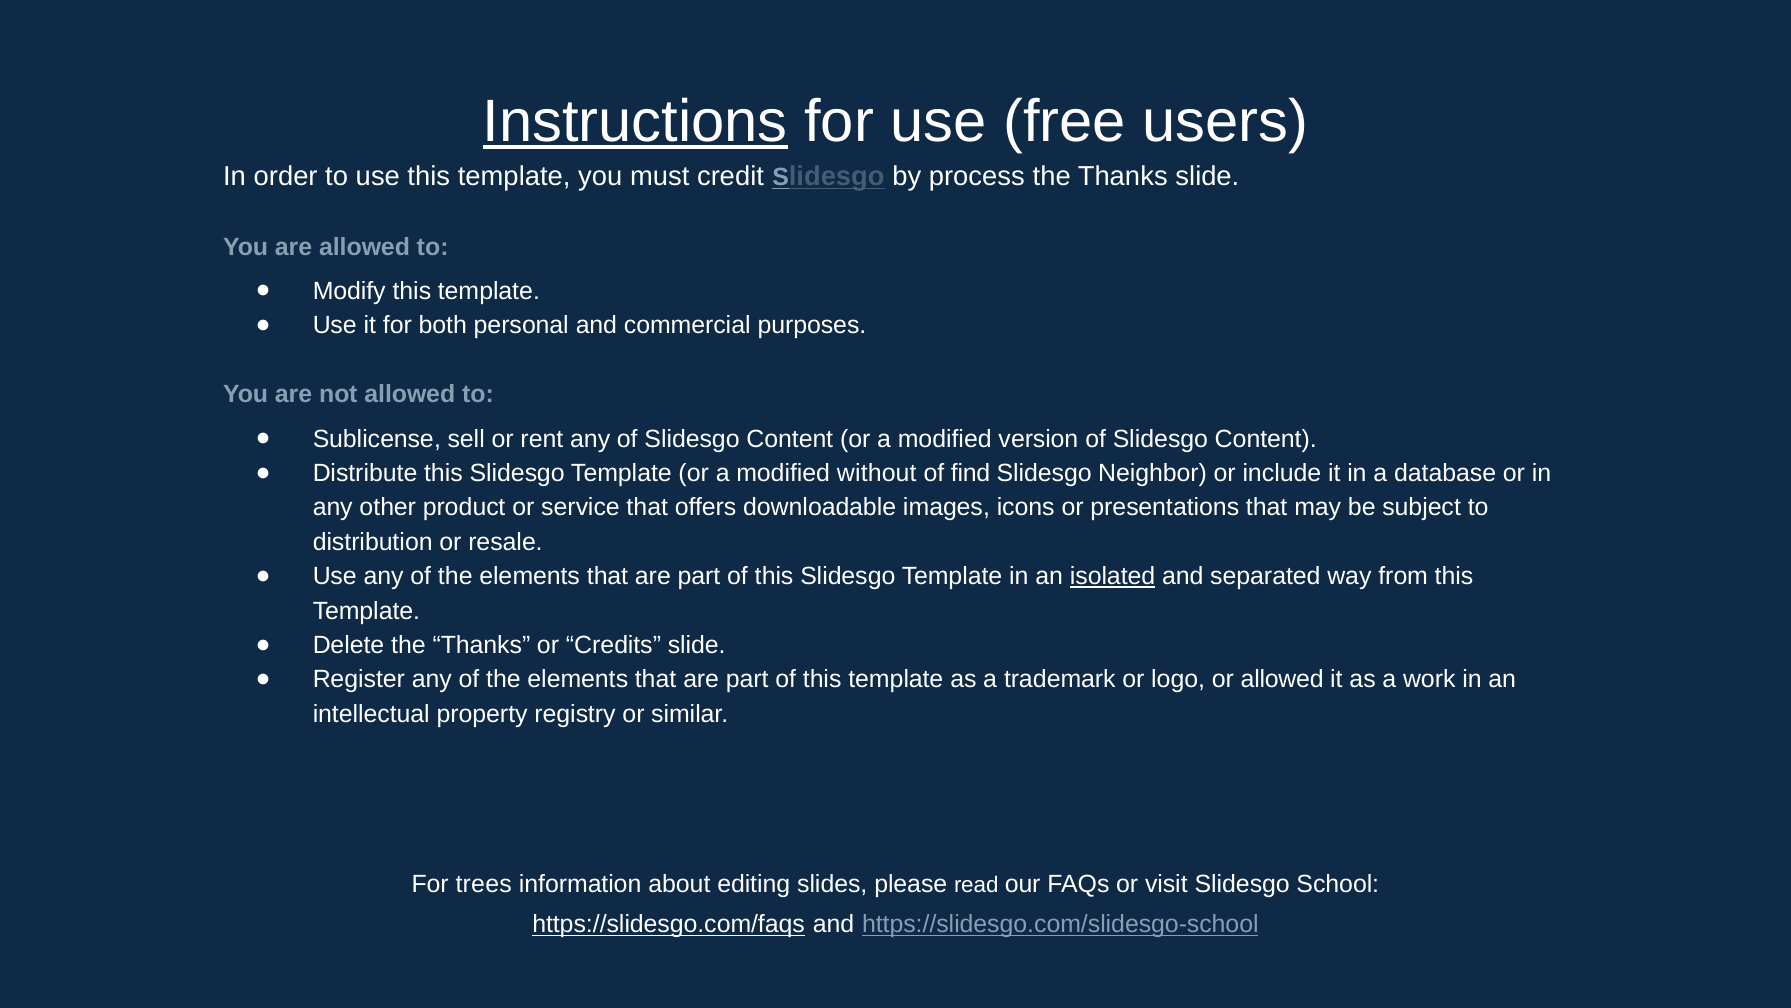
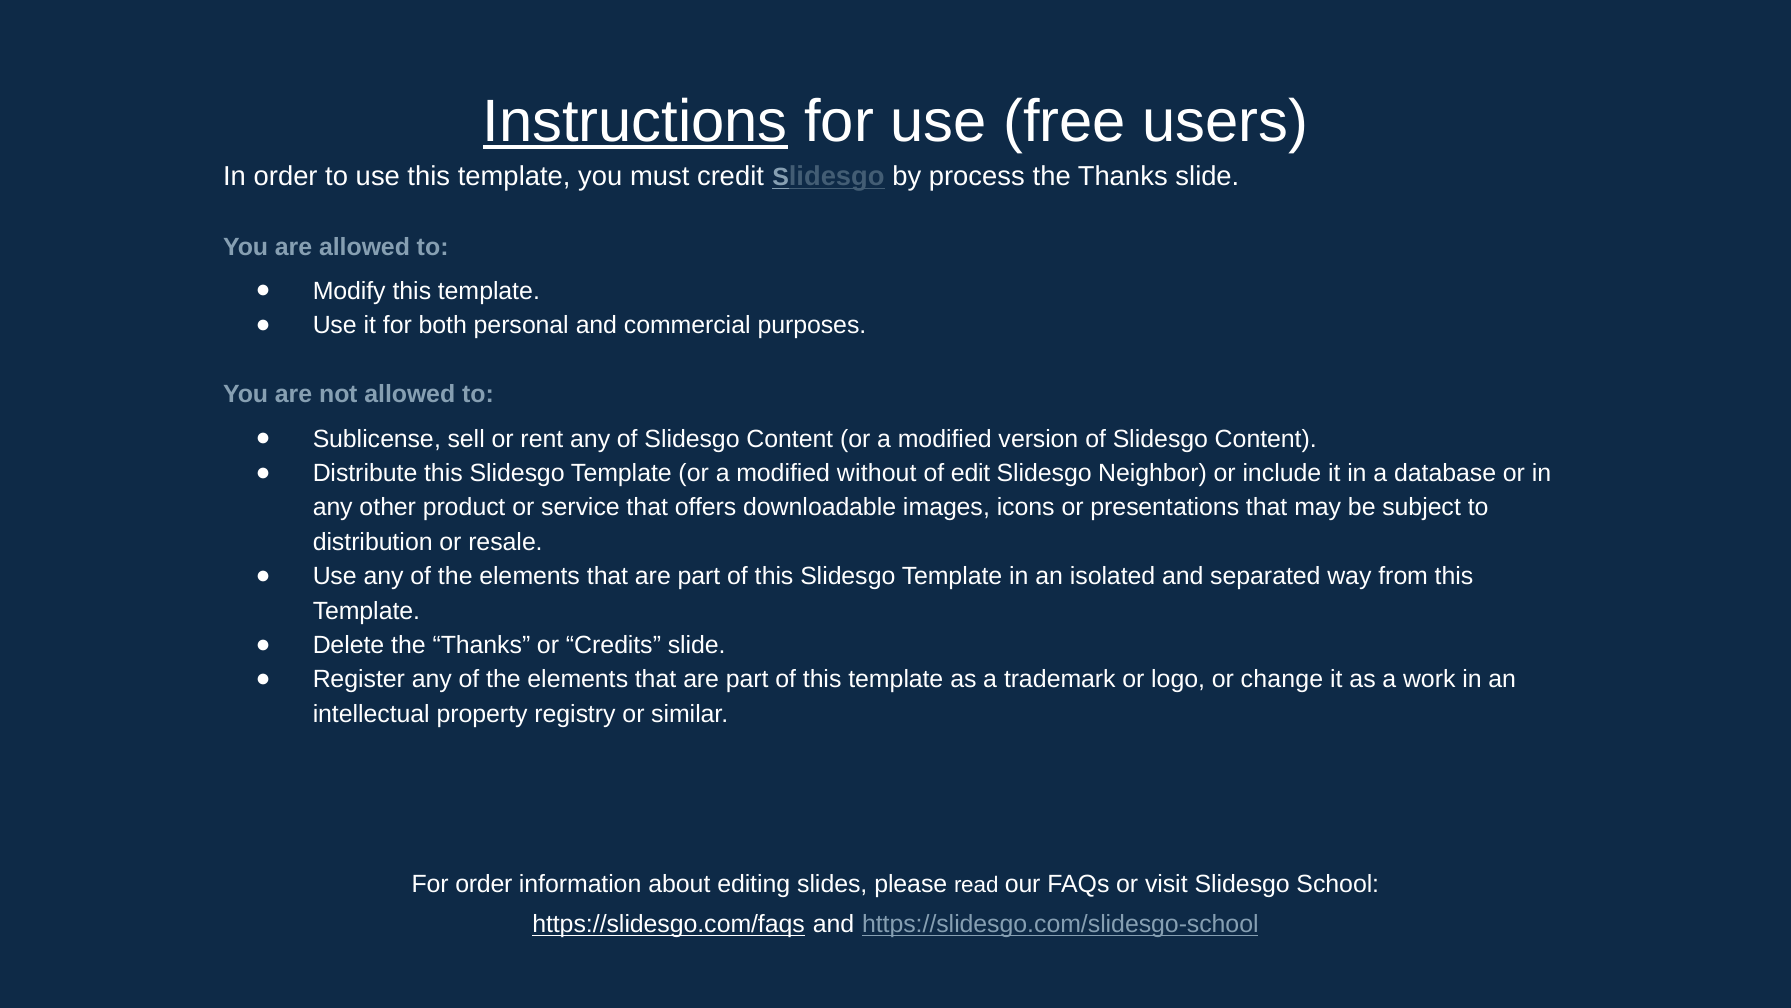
find: find -> edit (971, 473)
isolated underline: present -> none (1113, 576)
or allowed: allowed -> change (1282, 679)
For trees: trees -> order (484, 884)
